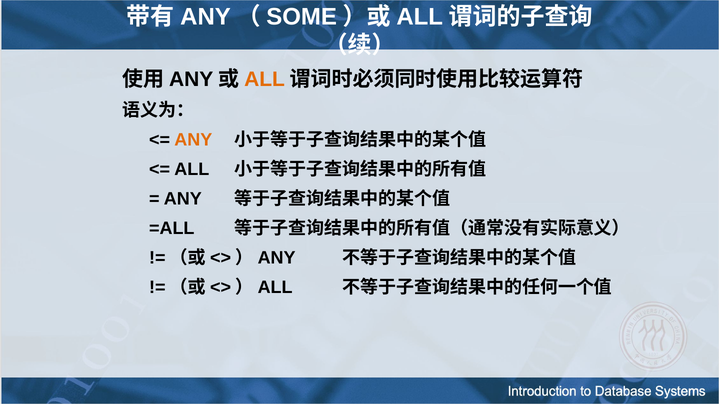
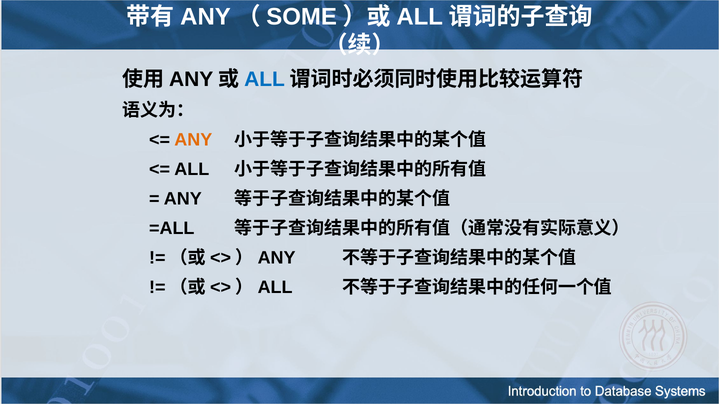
ALL colour: orange -> blue (265, 80)
